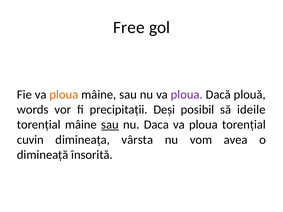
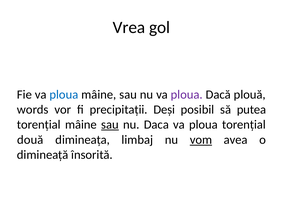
Free: Free -> Vrea (129, 27)
ploua colour: orange -> blue (64, 95)
ideile: ideile -> putea (251, 110)
cuvin: cuvin -> două (30, 140)
vârsta: vârsta -> limbaj (137, 140)
vom underline: none -> present (201, 140)
